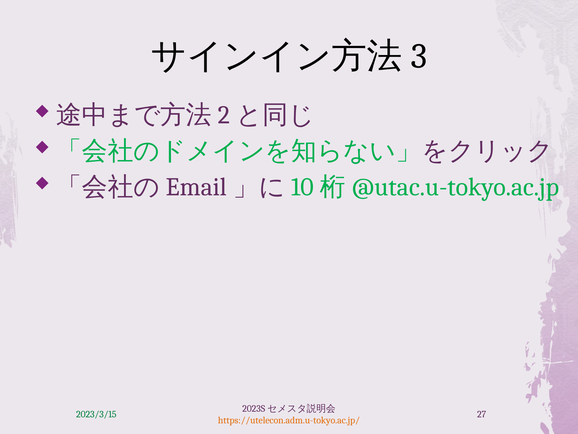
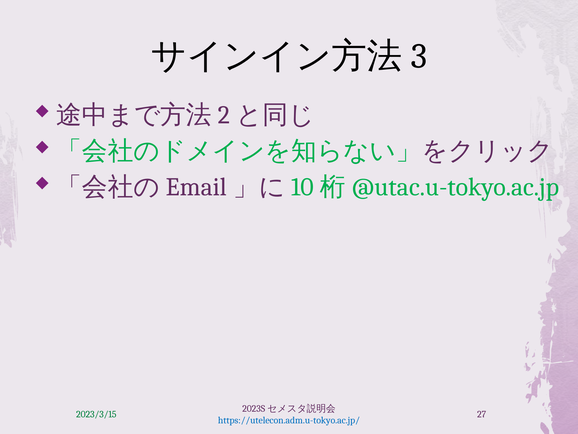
https://utelecon.adm.u-tokyo.ac.jp/ colour: orange -> blue (289, 420)
